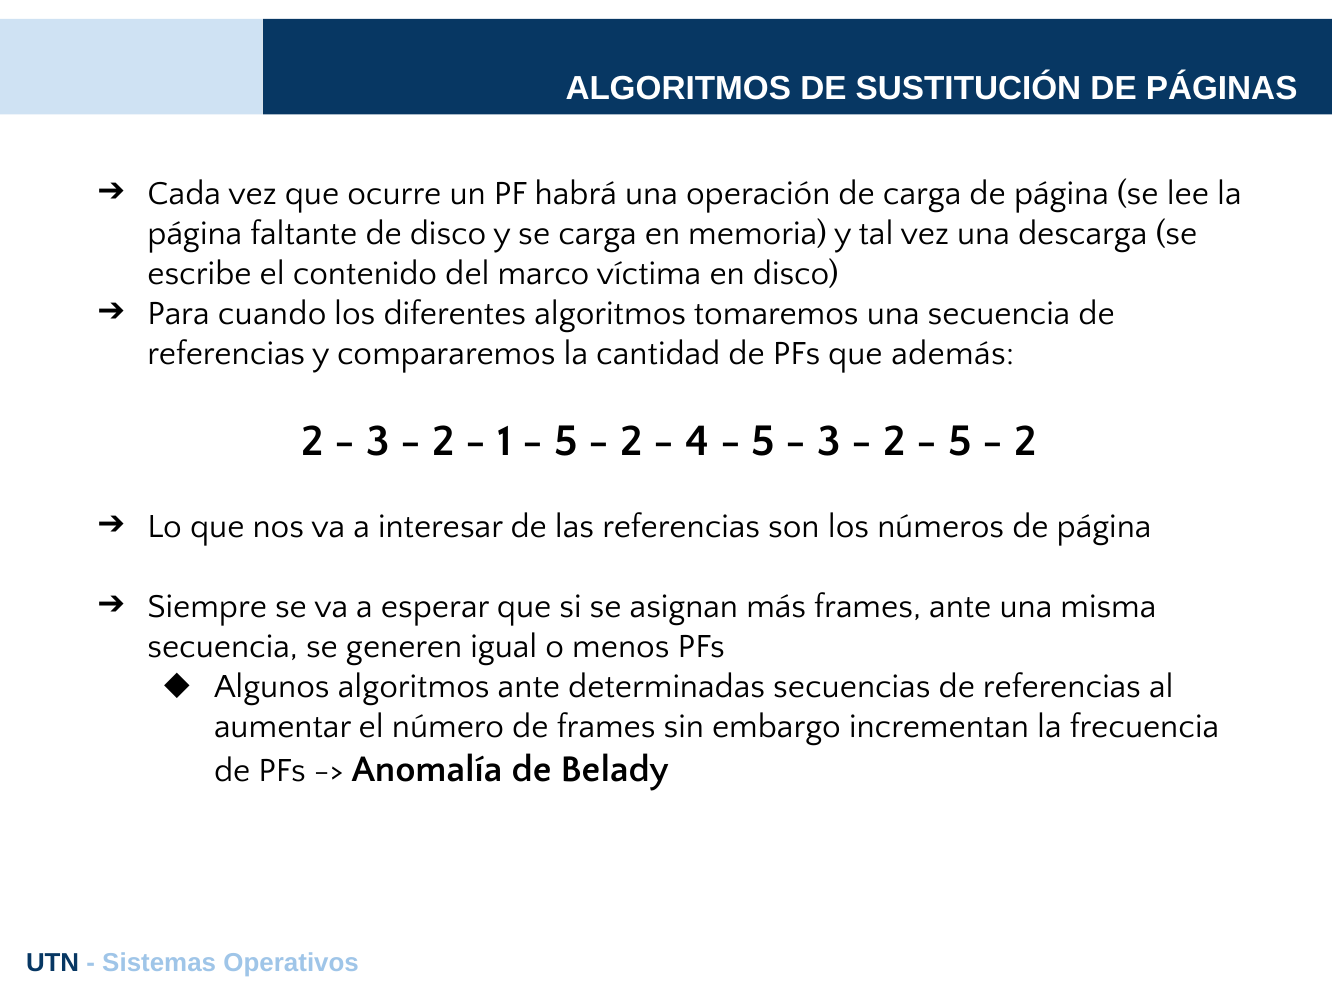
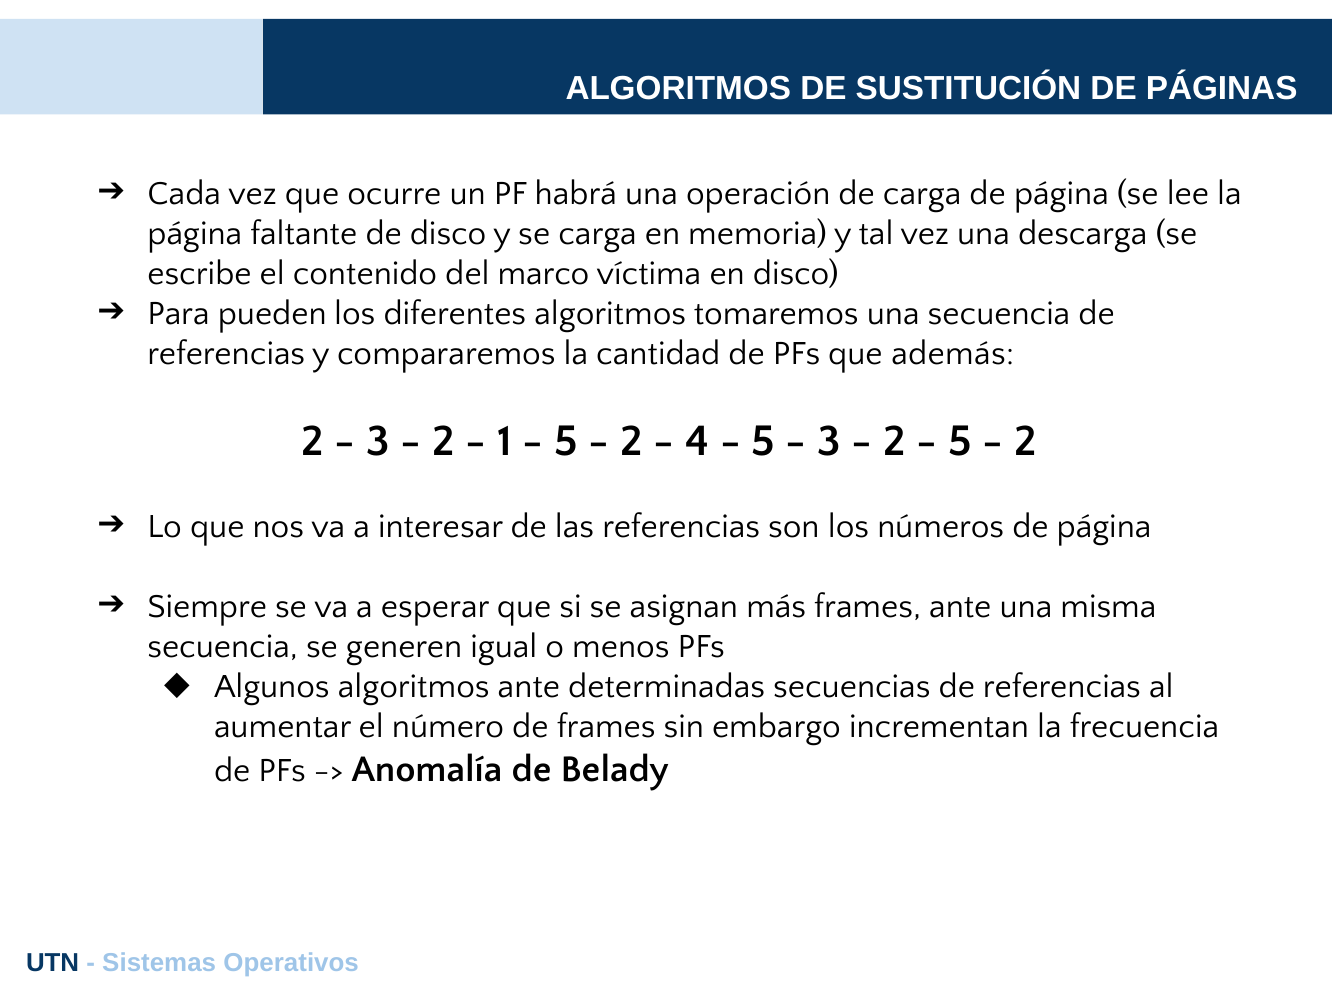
cuando: cuando -> pueden (272, 314)
